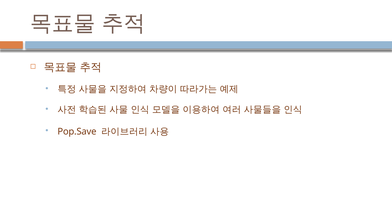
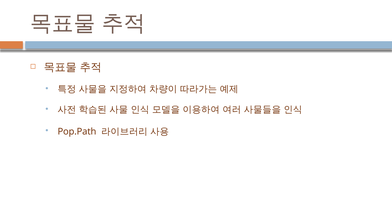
Pop.Save: Pop.Save -> Pop.Path (77, 131)
